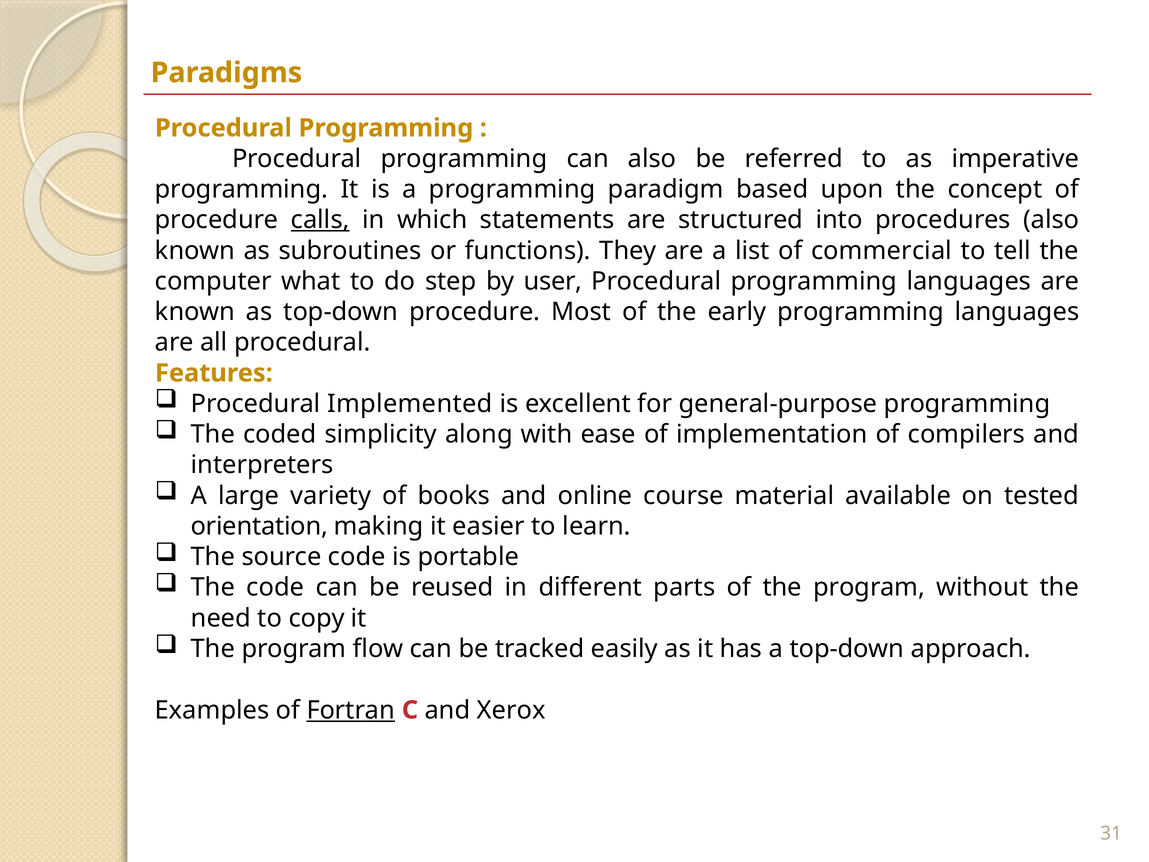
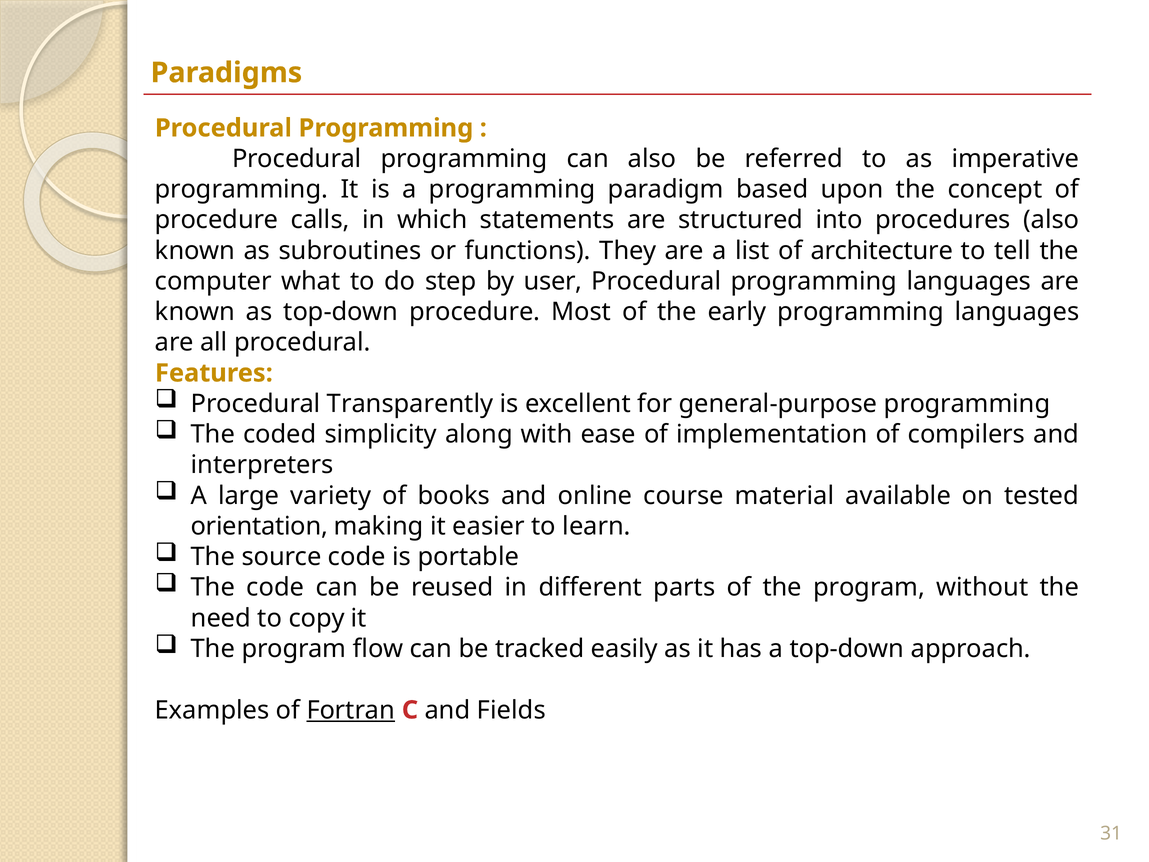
calls underline: present -> none (320, 220)
commercial: commercial -> architecture (882, 251)
Implemented: Implemented -> Transparently (410, 404)
Xerox: Xerox -> Fields (511, 710)
